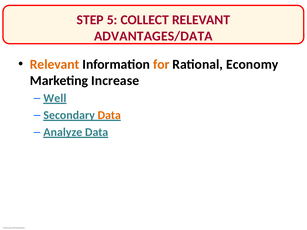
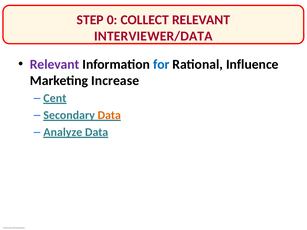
5: 5 -> 0 (112, 20)
ADVANTAGES/DATA: ADVANTAGES/DATA -> INTERVIEWER/DATA (153, 36)
Relevant colour: orange -> purple (55, 64)
for colour: orange -> blue (161, 64)
Economy: Economy -> Influence (252, 64)
Well: Well -> Cent (55, 98)
